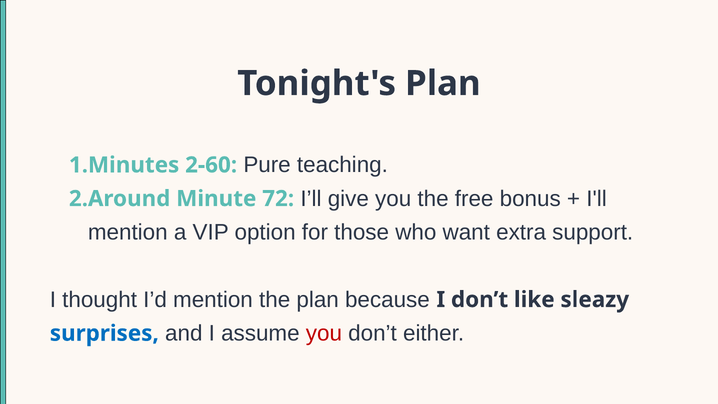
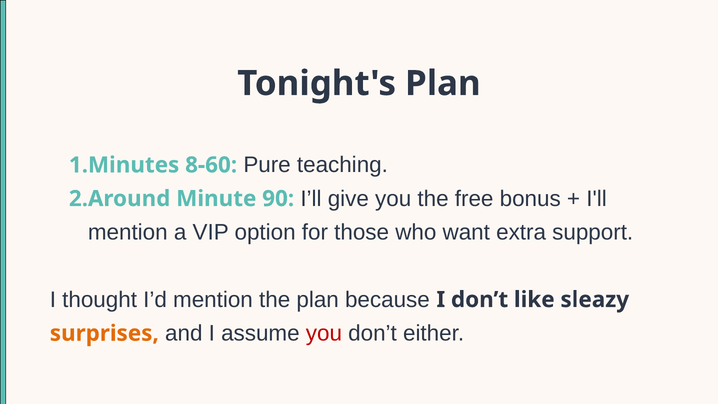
2-60: 2-60 -> 8-60 (211, 165)
72: 72 -> 90 (278, 199)
surprises colour: blue -> orange (104, 333)
